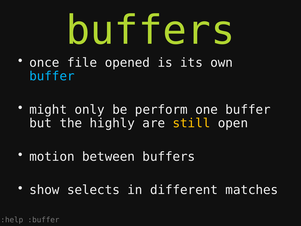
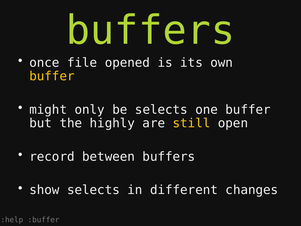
buffer colour: light blue -> yellow (52, 76)
be perform: perform -> selects (161, 110)
motion: motion -> record (52, 156)
matches: matches -> changes (252, 190)
